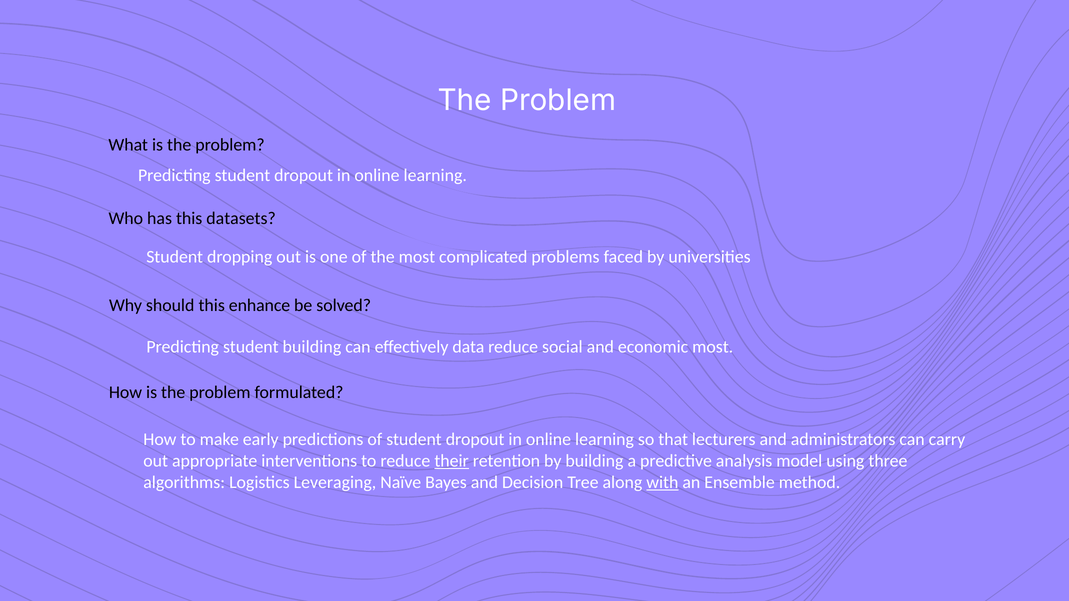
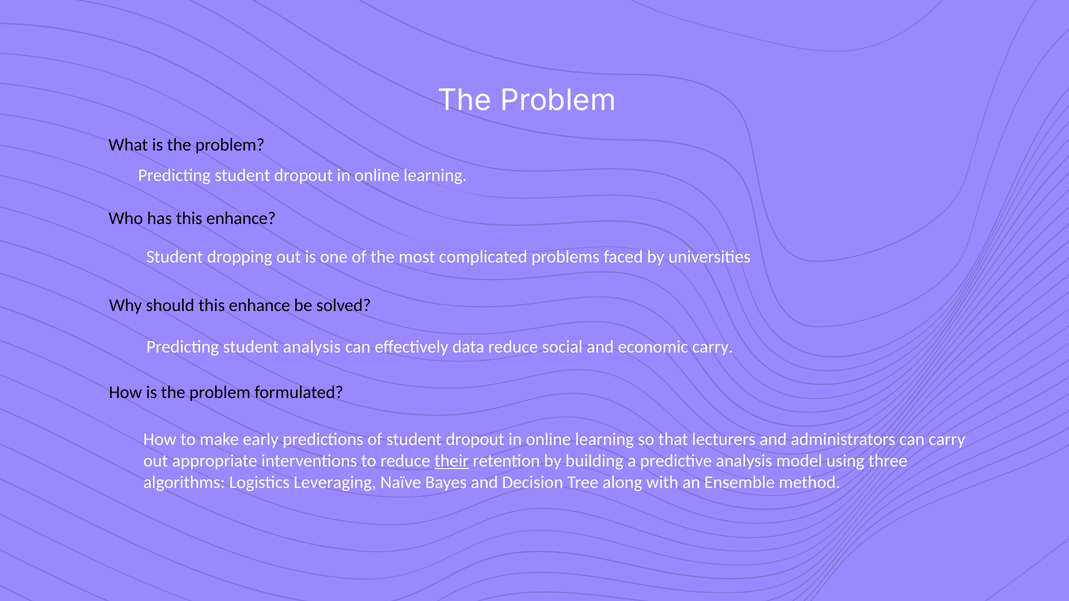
has this datasets: datasets -> enhance (241, 218)
student building: building -> analysis (312, 347)
economic most: most -> carry (713, 347)
with underline: present -> none (662, 482)
